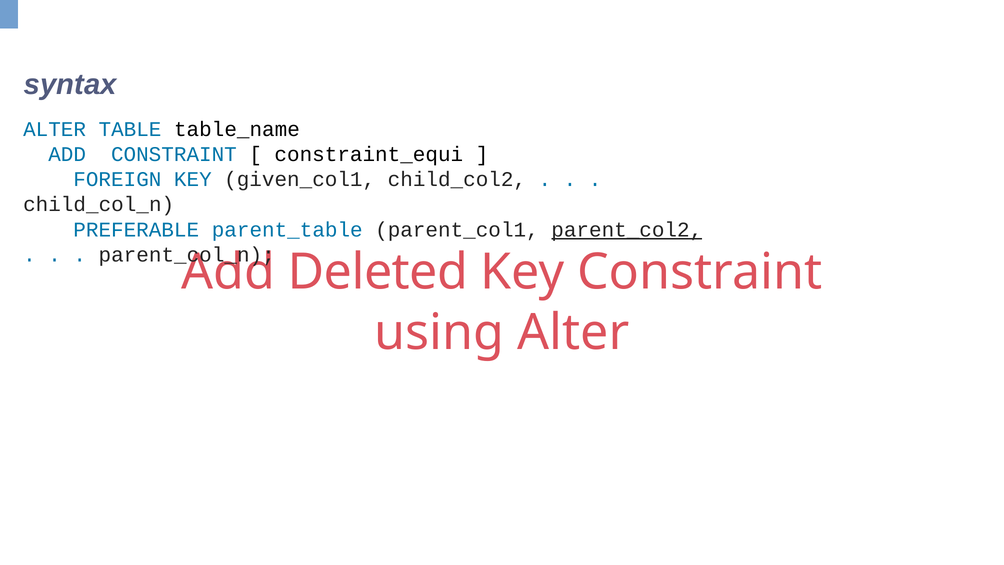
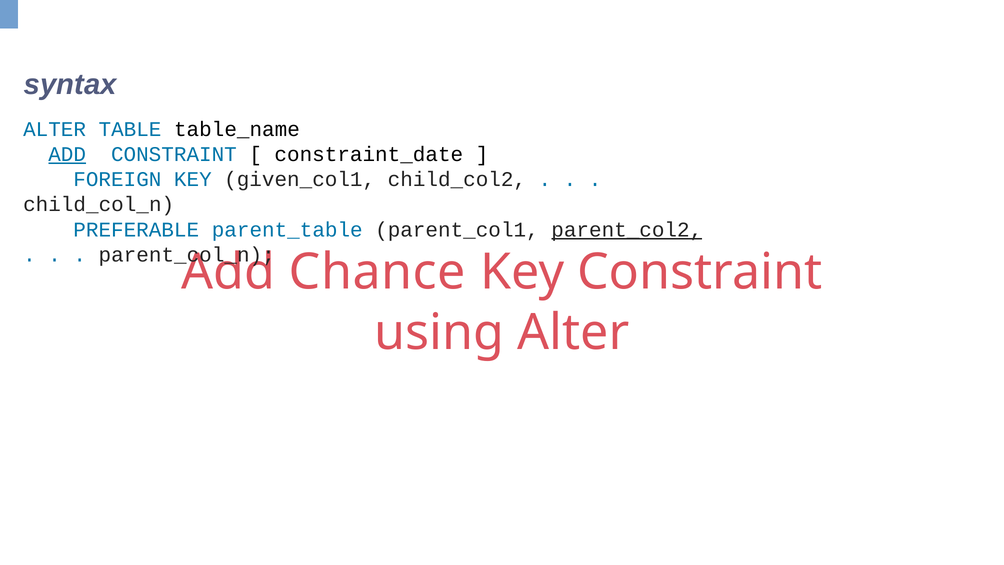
ADD underline: none -> present (67, 154)
constraint_equi: constraint_equi -> constraint_date (369, 154)
Deleted: Deleted -> Chance (377, 272)
